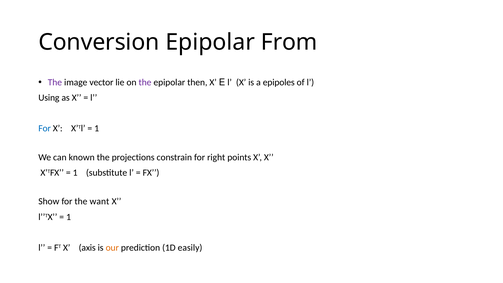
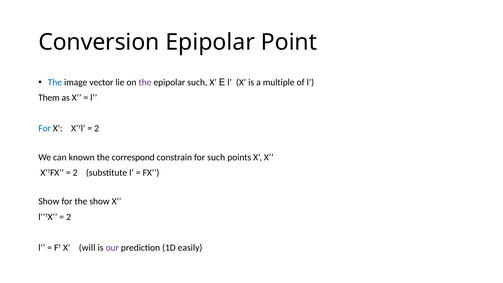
From: From -> Point (289, 42)
The colour: purple -> blue (55, 82)
epipolar then: then -> such (197, 82)
epipoles: epipoles -> multiple (279, 82)
Using: Using -> Them (49, 98)
1: 1 -> 2 (97, 129)
projections: projections -> correspond (133, 157)
for right: right -> such (216, 157)
1: 1 -> 2 (75, 173)
the want: want -> show (100, 201)
1: 1 -> 2 (69, 217)
axis: axis -> will (87, 248)
our colour: orange -> purple (112, 248)
